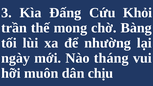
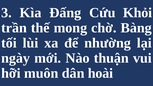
tháng: tháng -> thuận (111, 58)
chịu: chịu -> hoài (100, 73)
